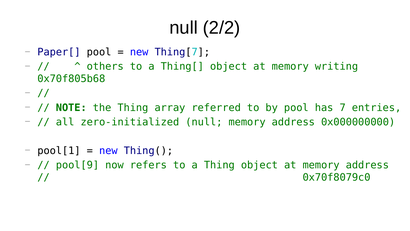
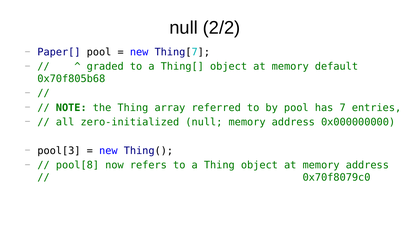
others: others -> graded (105, 66)
writing: writing -> default (336, 66)
pool[1: pool[1 -> pool[3 (59, 151)
pool[9: pool[9 -> pool[8 (77, 165)
